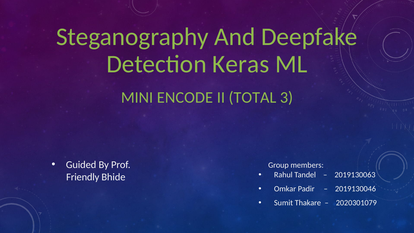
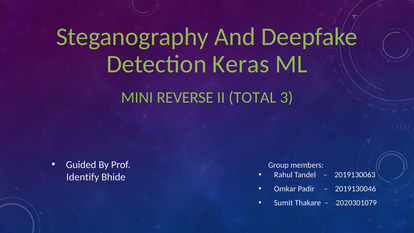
ENCODE: ENCODE -> REVERSE (185, 98)
Friendly: Friendly -> Identify (83, 177)
